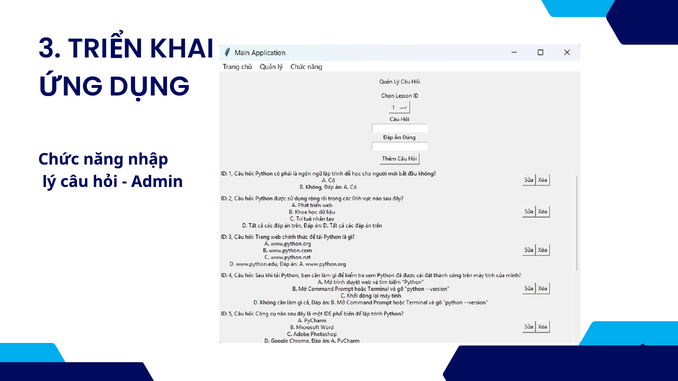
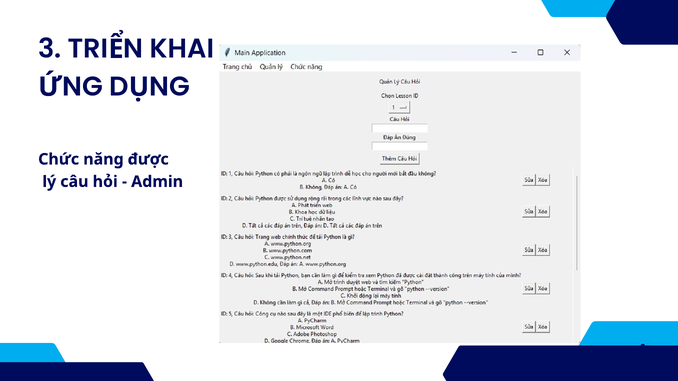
nhập: nhập -> được (148, 159)
